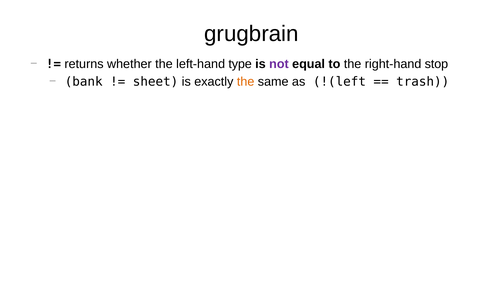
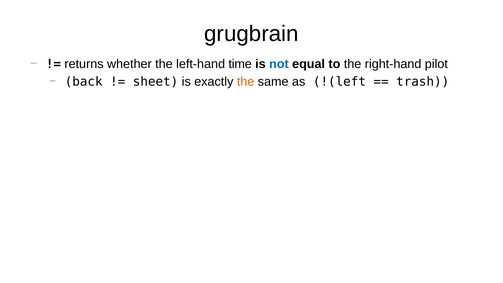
type: type -> time (240, 64)
not colour: purple -> blue (279, 64)
stop: stop -> pilot (436, 64)
bank: bank -> back (84, 82)
